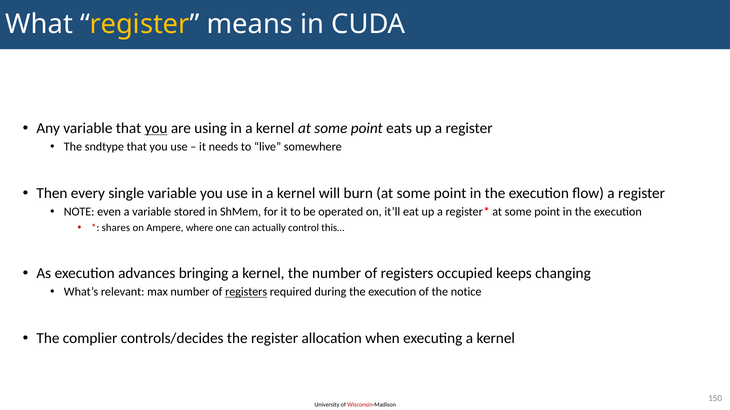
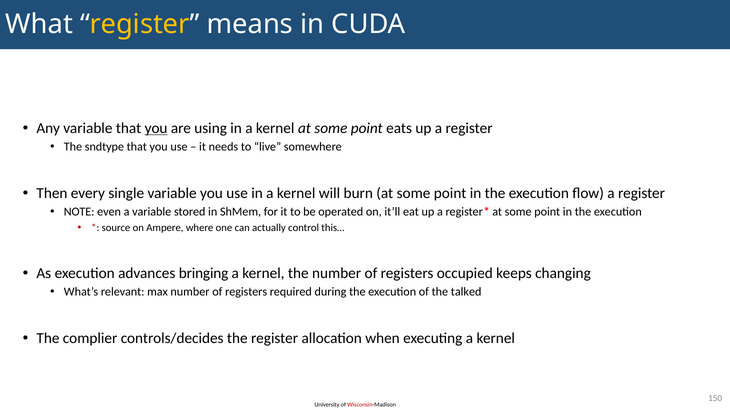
shares: shares -> source (116, 228)
registers underline: present -> none (246, 292)
notice: notice -> talked (466, 292)
